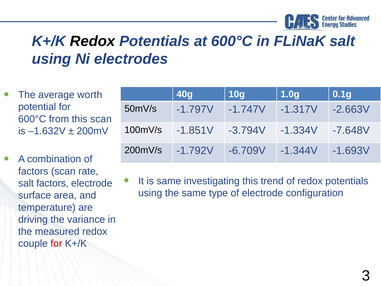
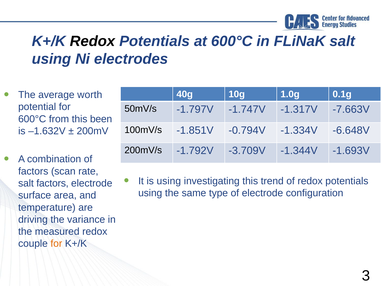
-2.663V: -2.663V -> -7.663V (351, 109)
this scan: scan -> been (101, 119)
-3.794V: -3.794V -> -0.794V (247, 130)
-7.648V: -7.648V -> -6.648V (351, 130)
-6.709V: -6.709V -> -3.709V (247, 151)
is same: same -> using (169, 181)
for colour: red -> orange (56, 243)
